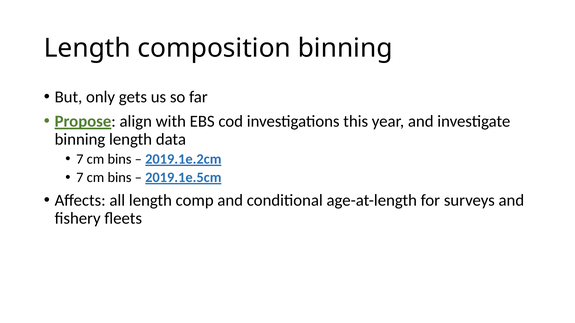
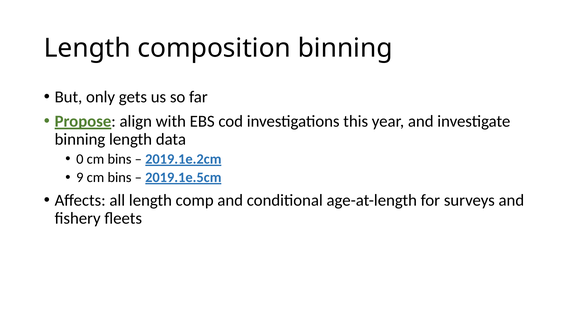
7: 7 -> 0 (80, 159)
7: 7 -> 9 (80, 178)
